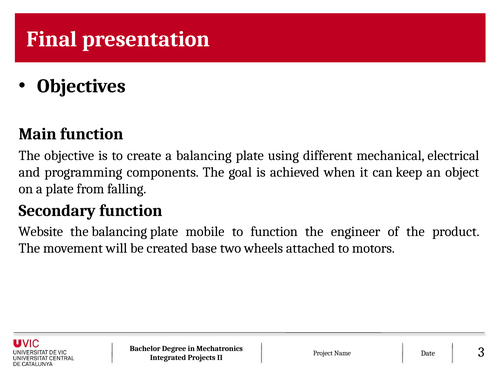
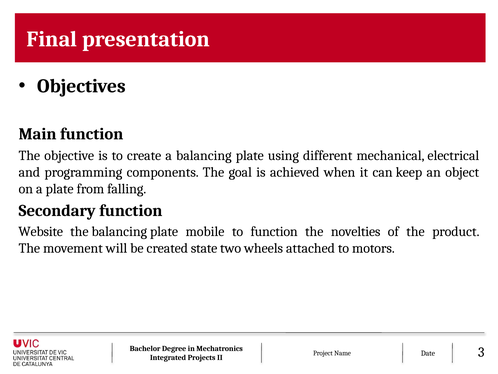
engineer: engineer -> novelties (356, 231)
base: base -> state (204, 248)
